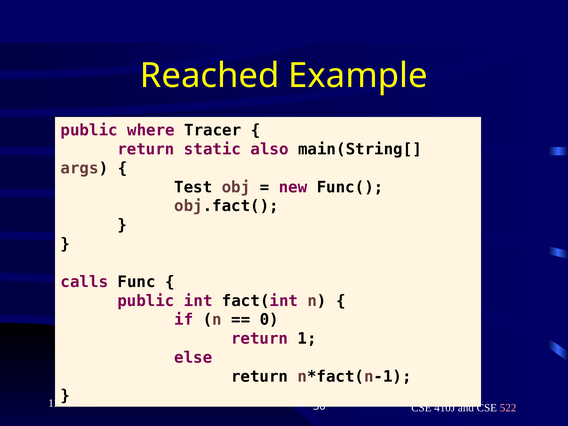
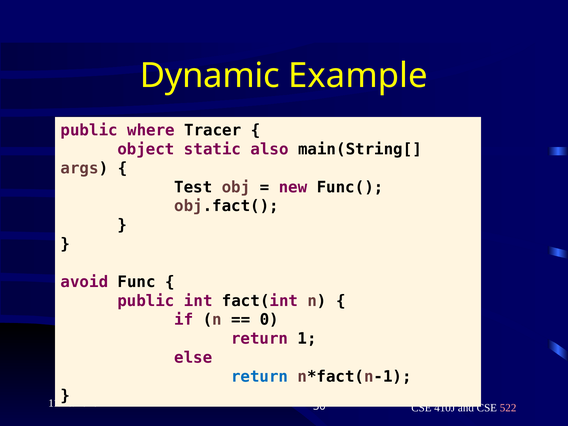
Reached: Reached -> Dynamic (210, 76)
return: return -> object (146, 149)
calls: calls -> avoid (84, 282)
return colour: black -> blue (260, 377)
